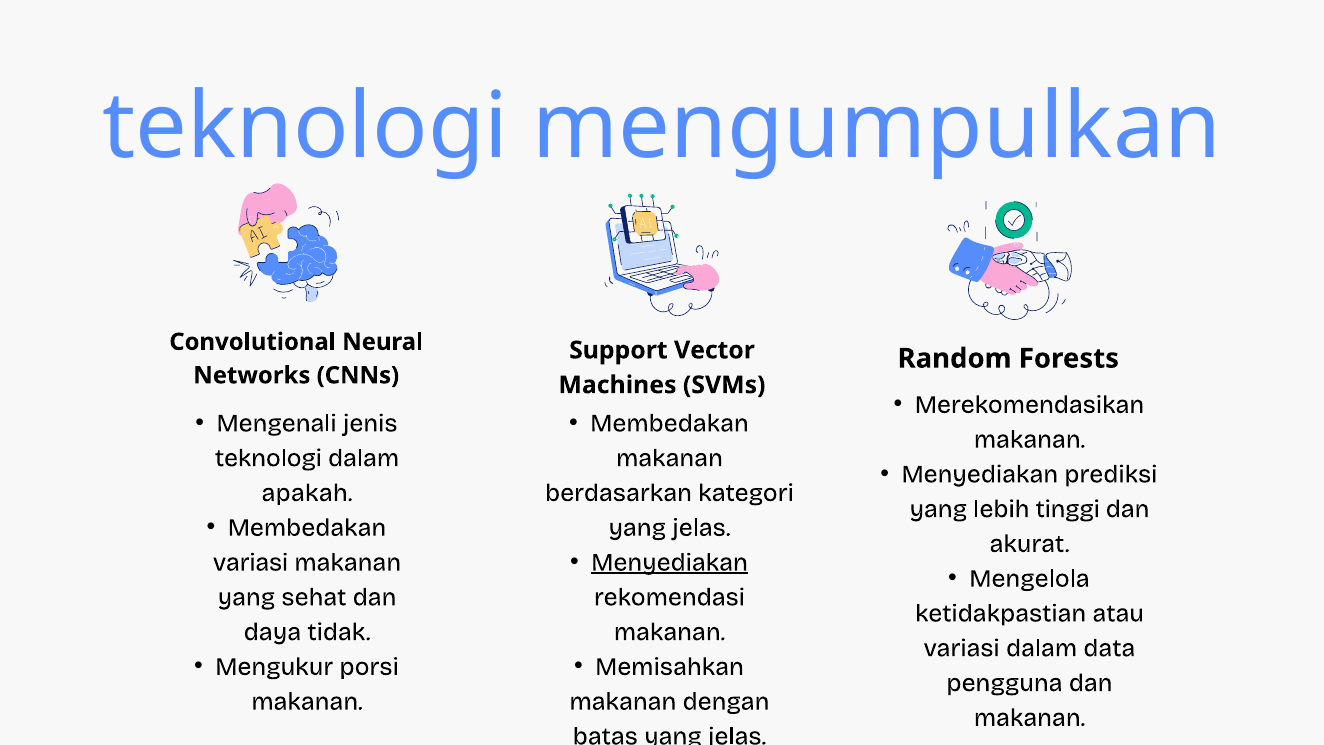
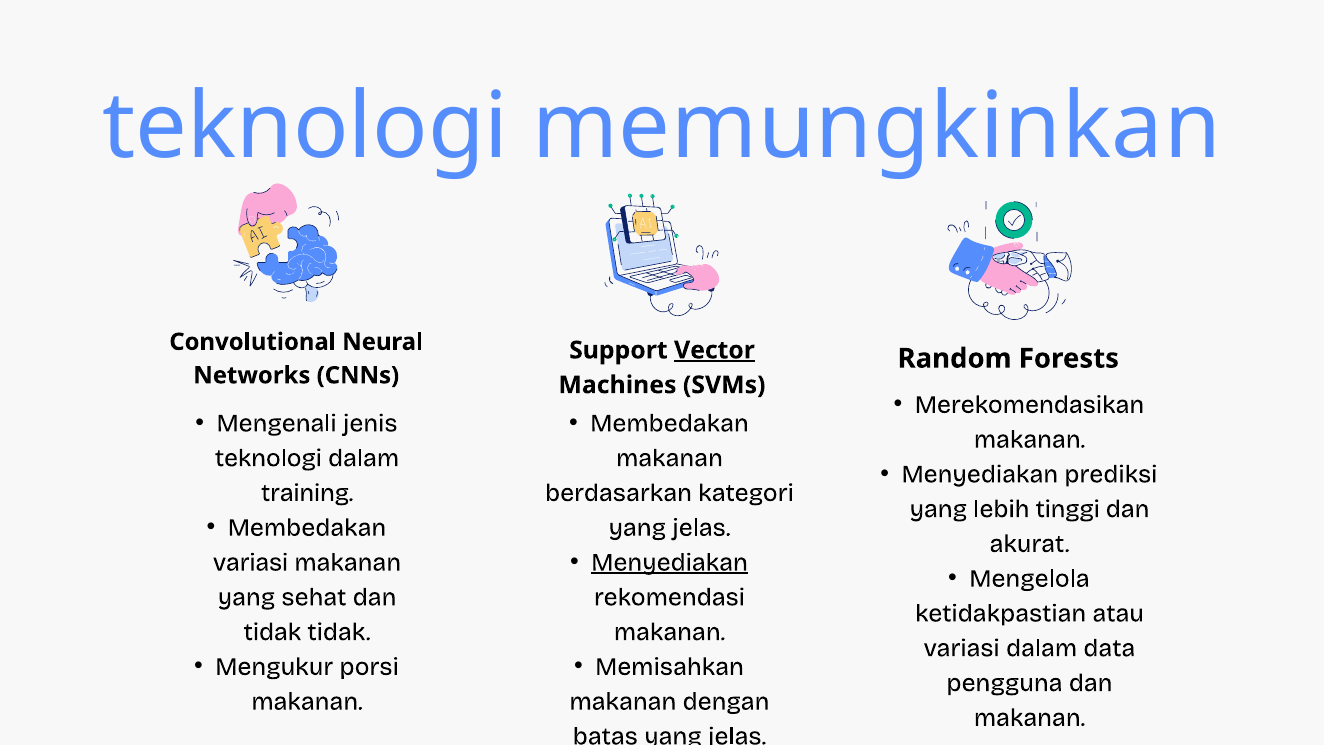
mengumpulkan: mengumpulkan -> memungkinkan (877, 127)
Vector underline: none -> present (714, 350)
apakah: apakah -> training (307, 493)
daya: daya -> tidak (272, 632)
